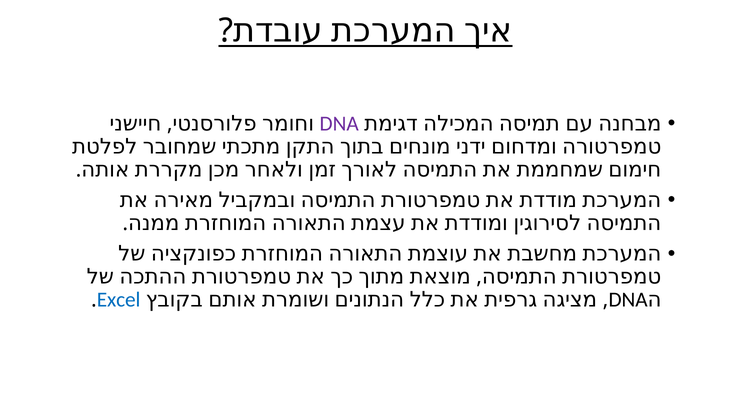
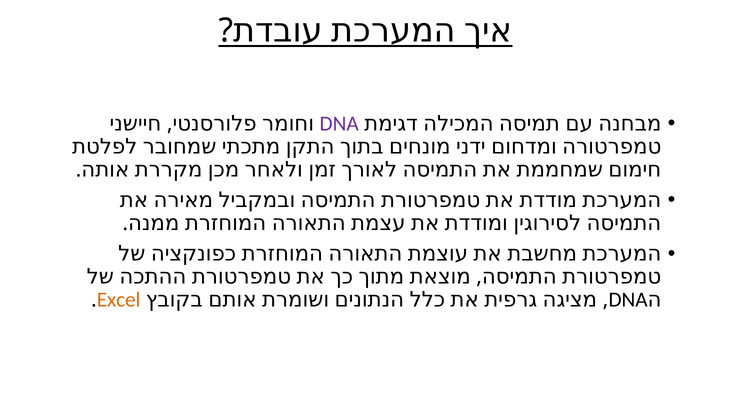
Excel colour: blue -> orange (119, 300)
